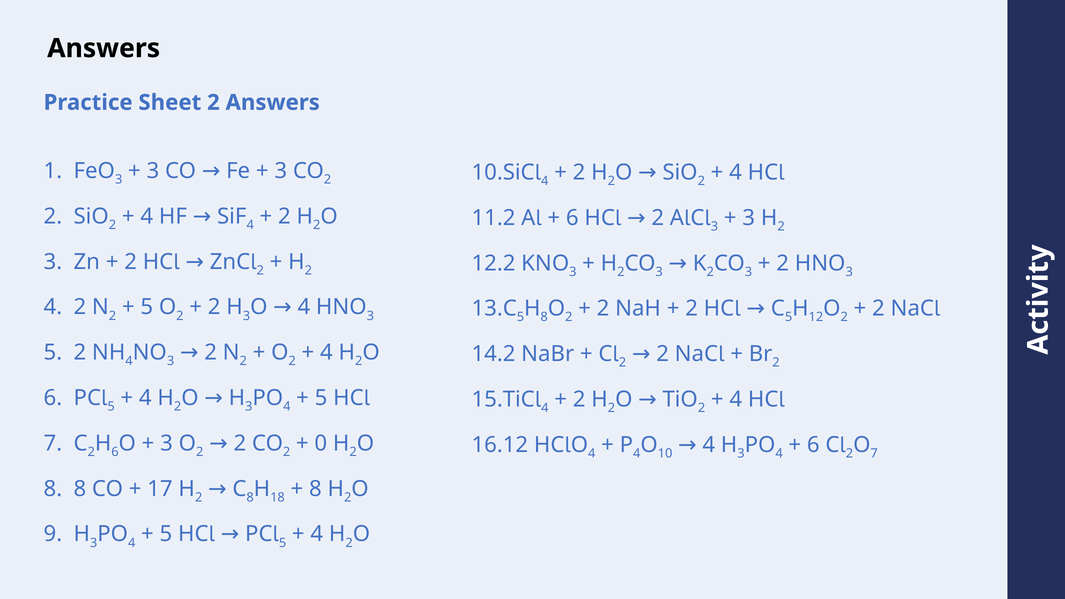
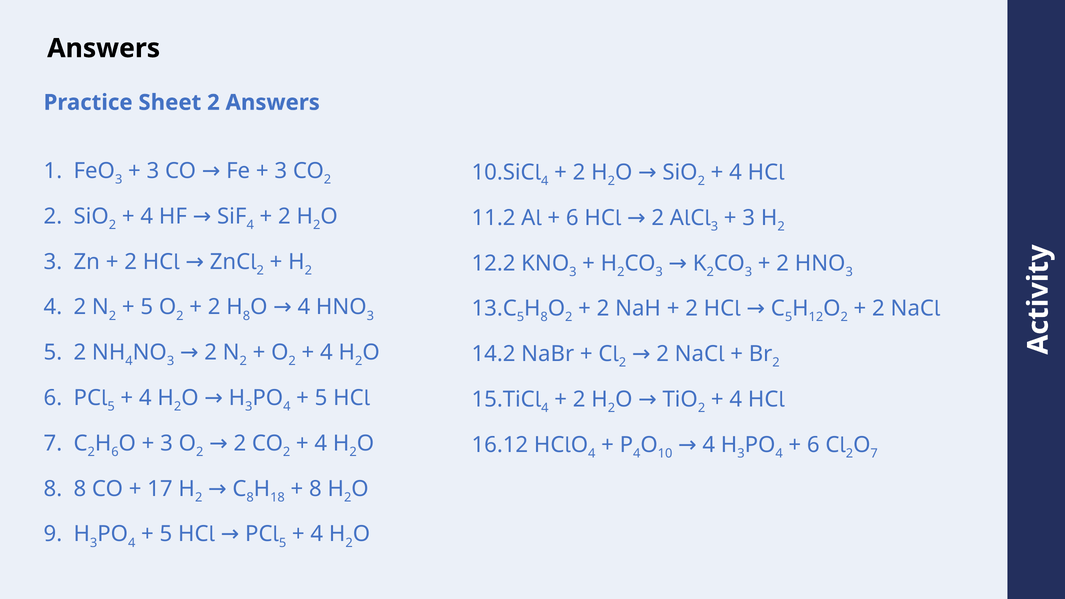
3: 3 -> 8 (246, 316)
0: 0 -> 4 (321, 443)
